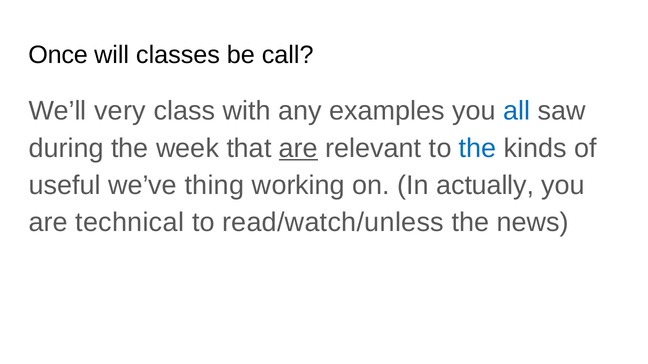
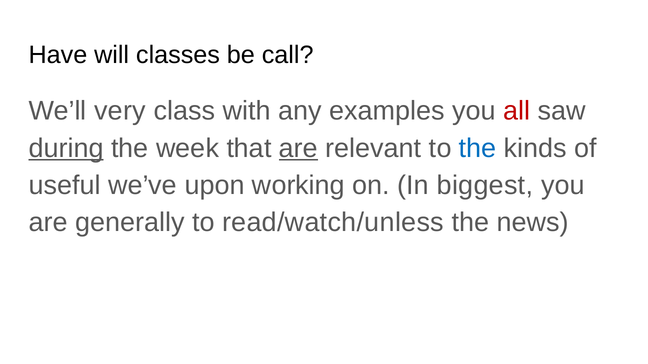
Once: Once -> Have (58, 55)
all colour: blue -> red (517, 111)
during underline: none -> present (66, 148)
thing: thing -> upon (215, 186)
actually: actually -> biggest (485, 186)
technical: technical -> generally (130, 223)
